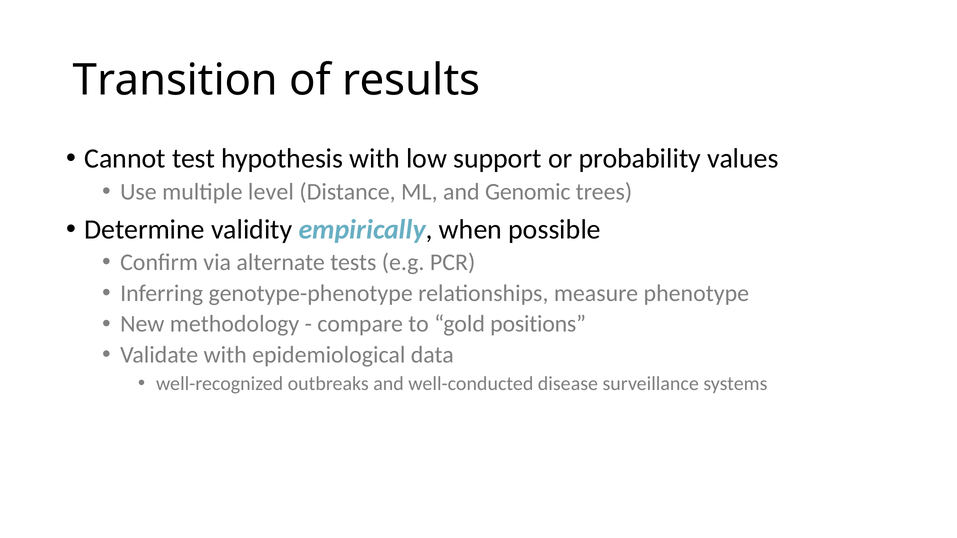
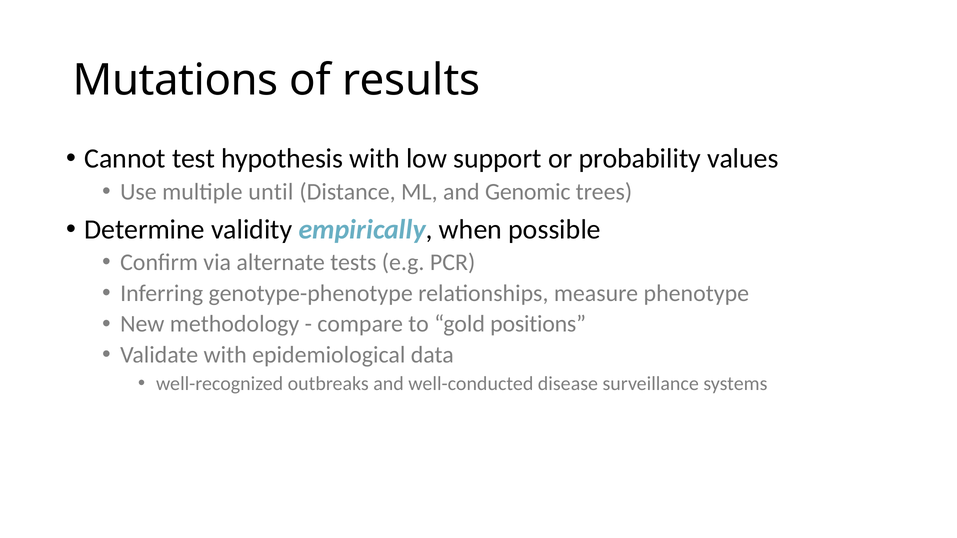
Transition: Transition -> Mutations (176, 80)
level: level -> until (271, 192)
